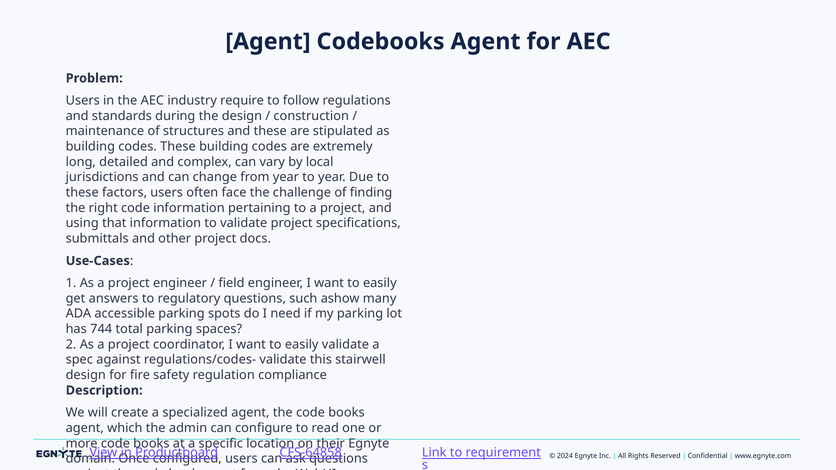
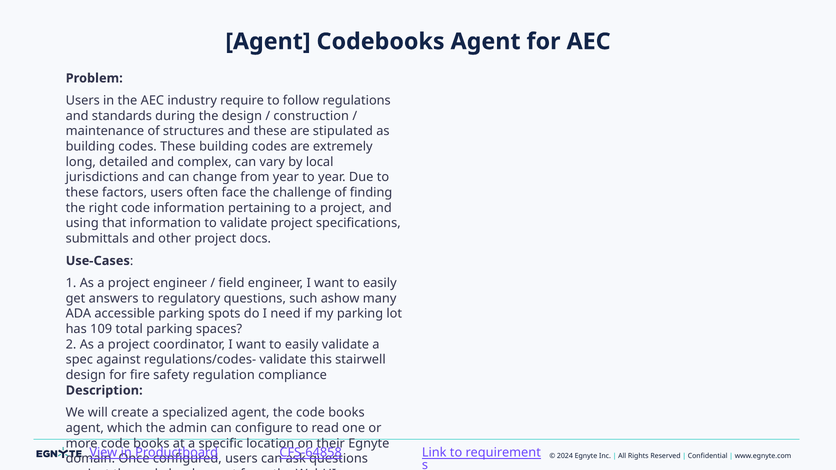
744: 744 -> 109 (101, 329)
